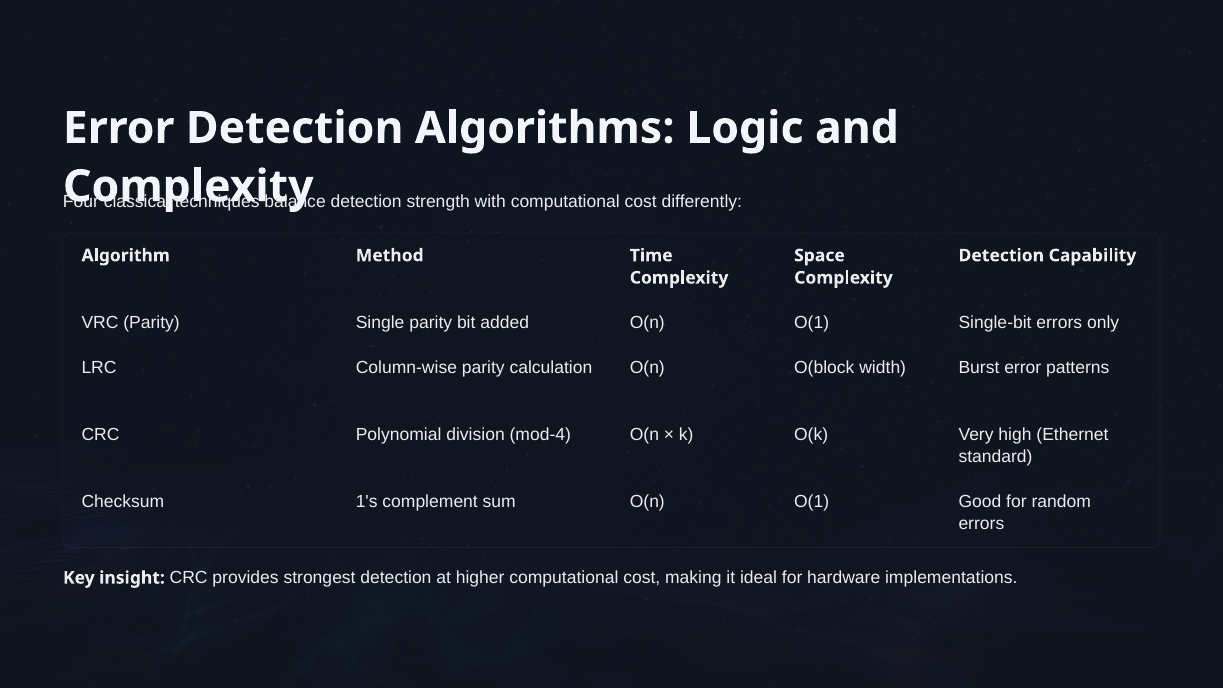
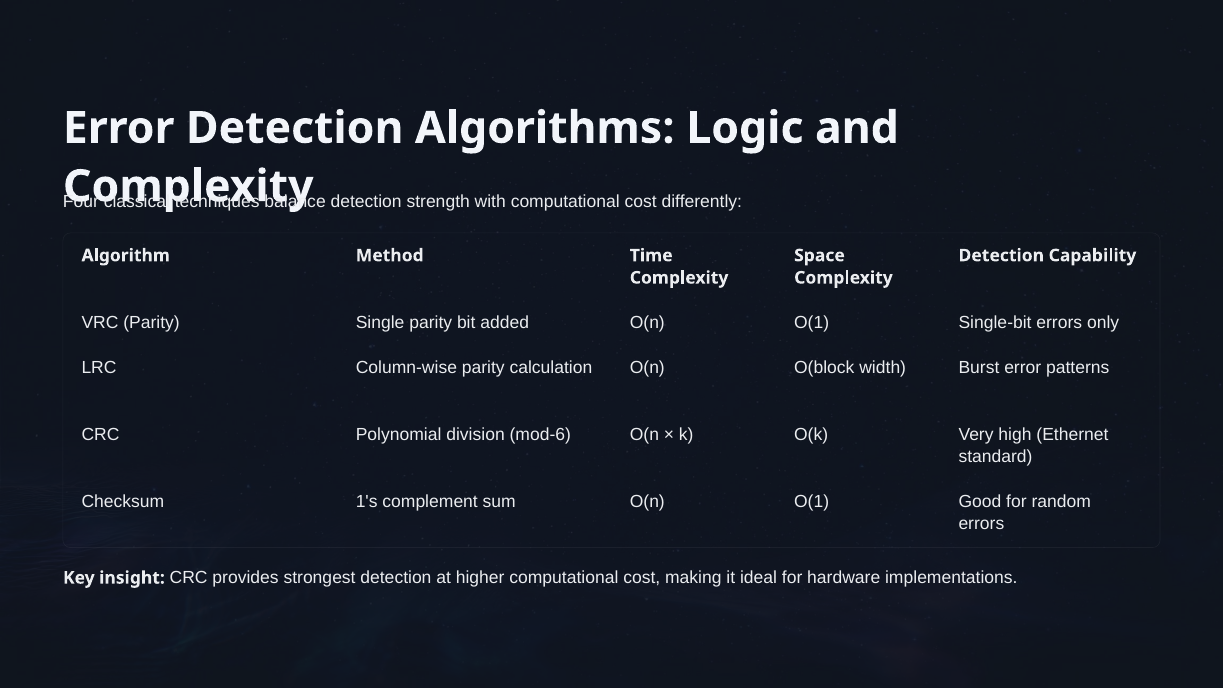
mod-4: mod-4 -> mod-6 (540, 434)
